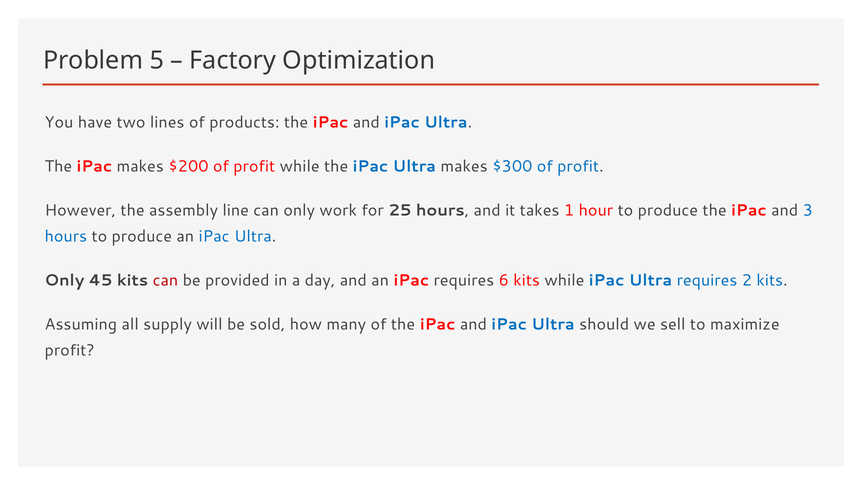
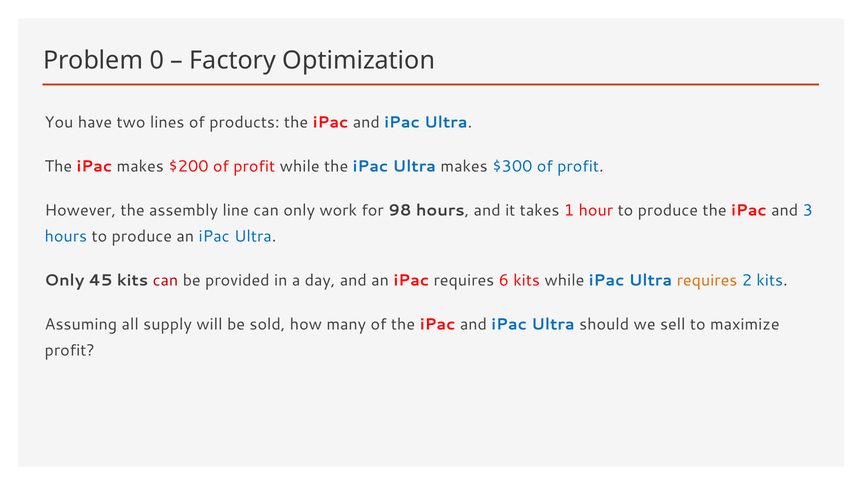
5: 5 -> 0 (157, 60)
25: 25 -> 98 (400, 210)
requires colour: blue -> orange (707, 280)
